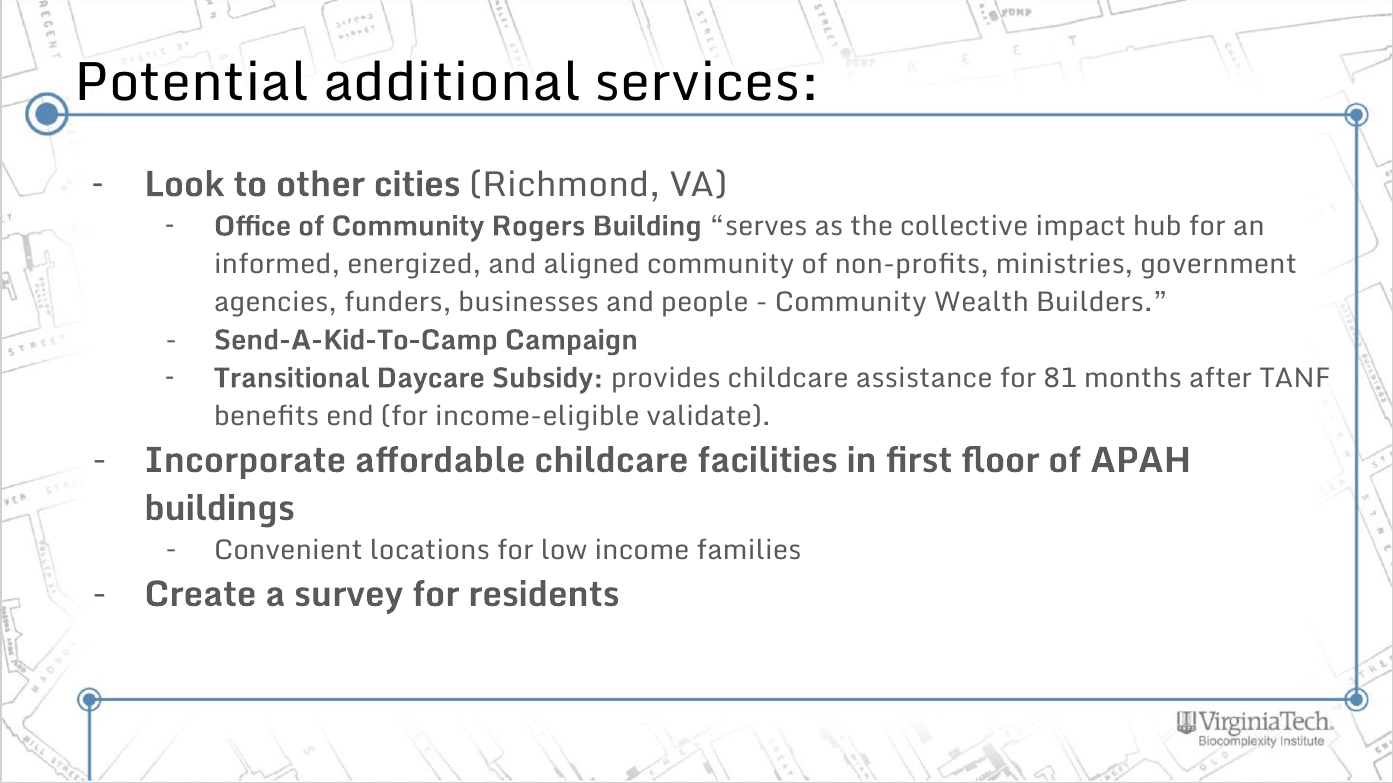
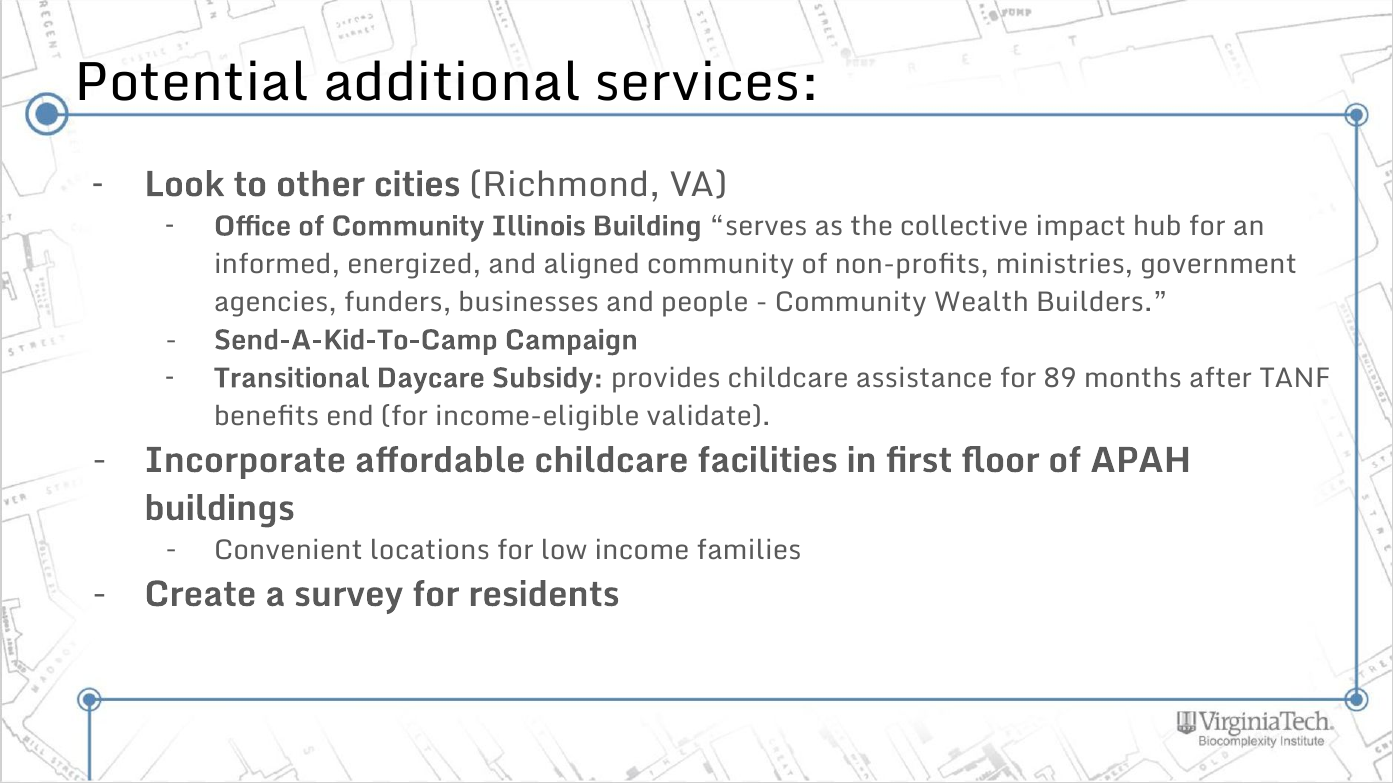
Rogers: Rogers -> Illinois (539, 227)
81: 81 -> 89 (1060, 379)
